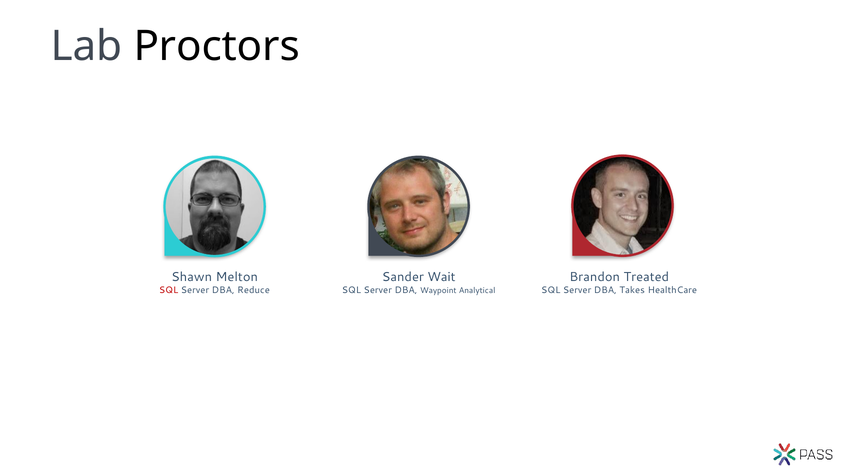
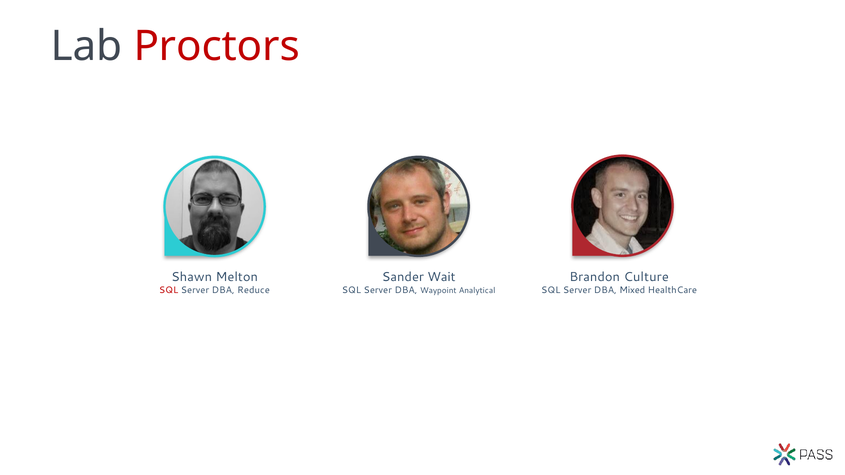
Proctors colour: black -> red (217, 46)
Treated: Treated -> Culture (646, 277)
Takes: Takes -> Mixed (632, 290)
